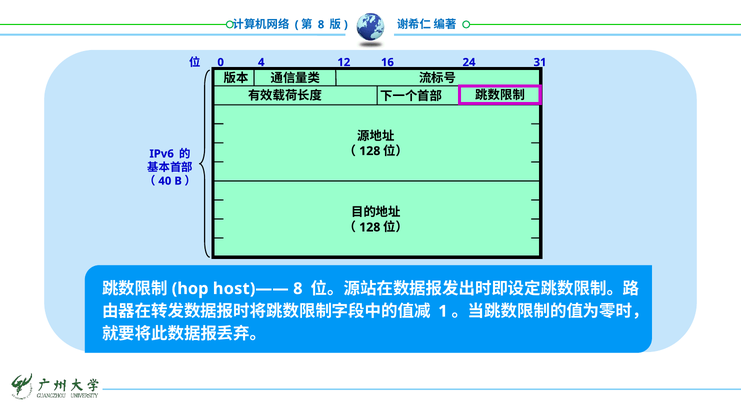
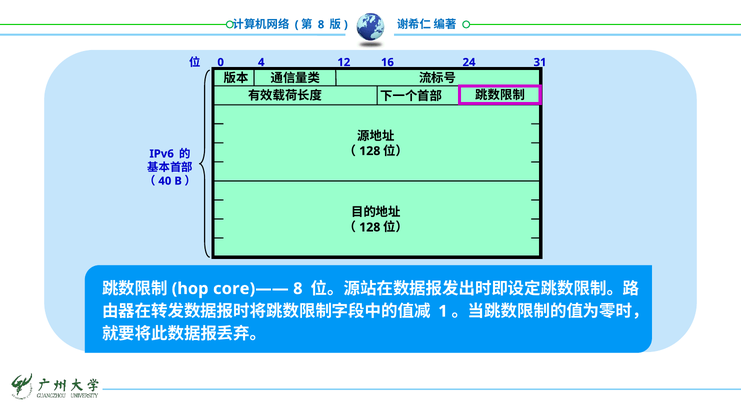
host)——: host)—— -> core)—— (251, 289)
